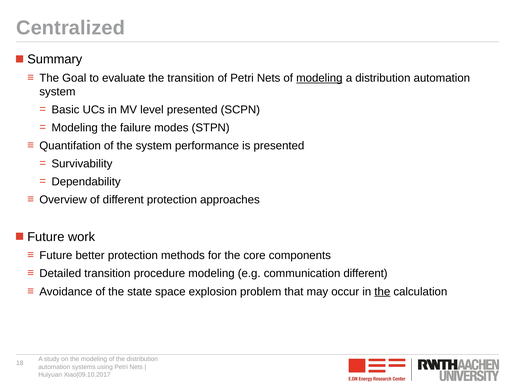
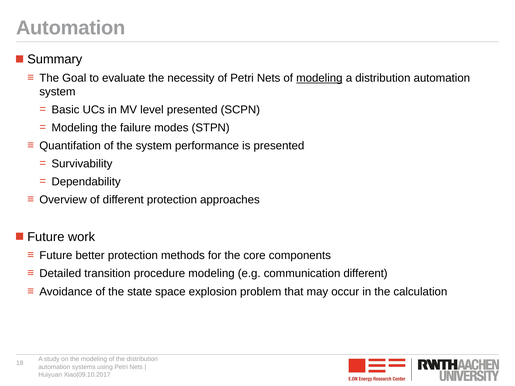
Centralized: Centralized -> Automation (71, 28)
the transition: transition -> necessity (191, 78)
the underline: present -> none (382, 292)
